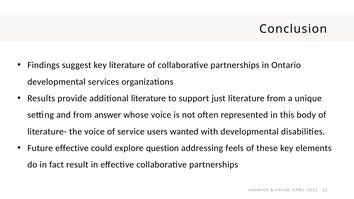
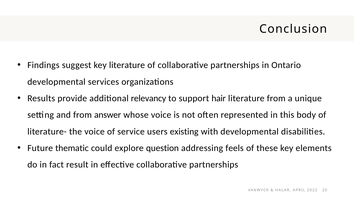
additional literature: literature -> relevancy (149, 98)
just: just -> hair (219, 98)
wanted: wanted -> existing (184, 132)
Future effective: effective -> thematic (72, 148)
